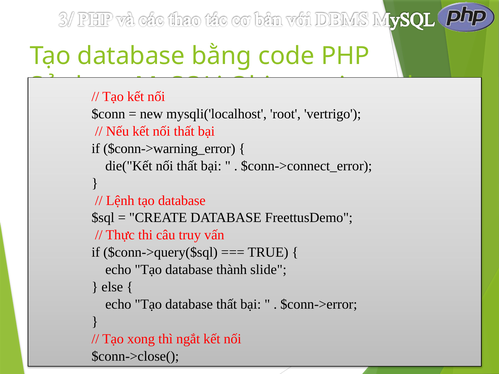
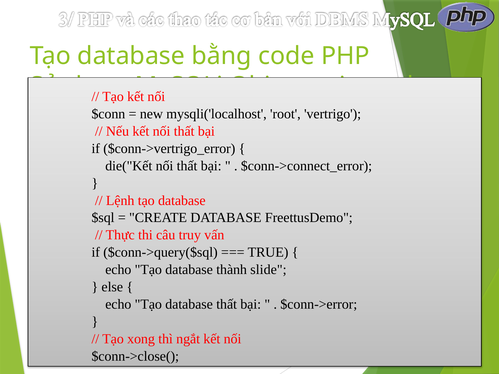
$conn->warning_error: $conn->warning_error -> $conn->vertrigo_error (169, 149)
